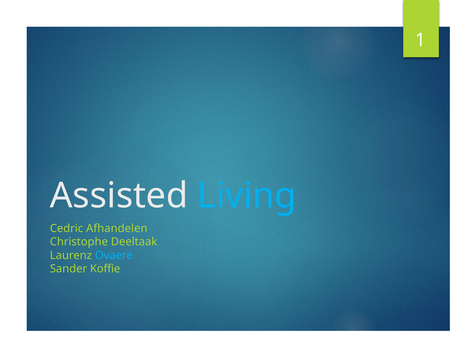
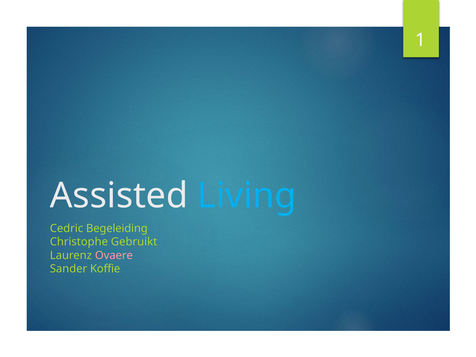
Afhandelen: Afhandelen -> Begeleiding (117, 228)
Deeltaak: Deeltaak -> Gebruikt (134, 242)
Ovaere colour: light blue -> pink (114, 255)
